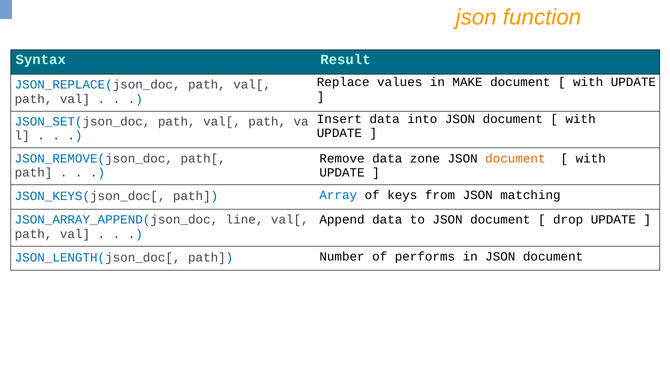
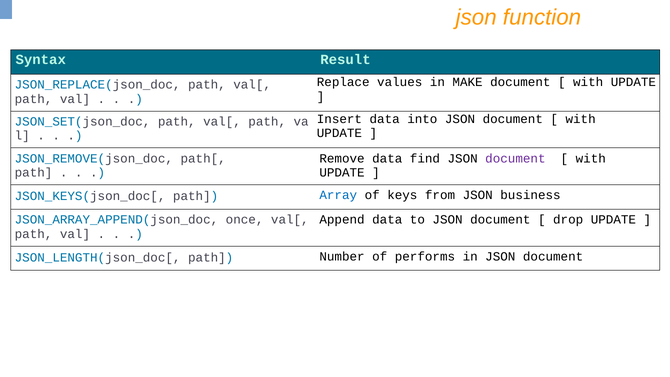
zone: zone -> find (425, 158)
document colour: orange -> purple (515, 158)
matching: matching -> business (530, 195)
line: line -> once (245, 220)
